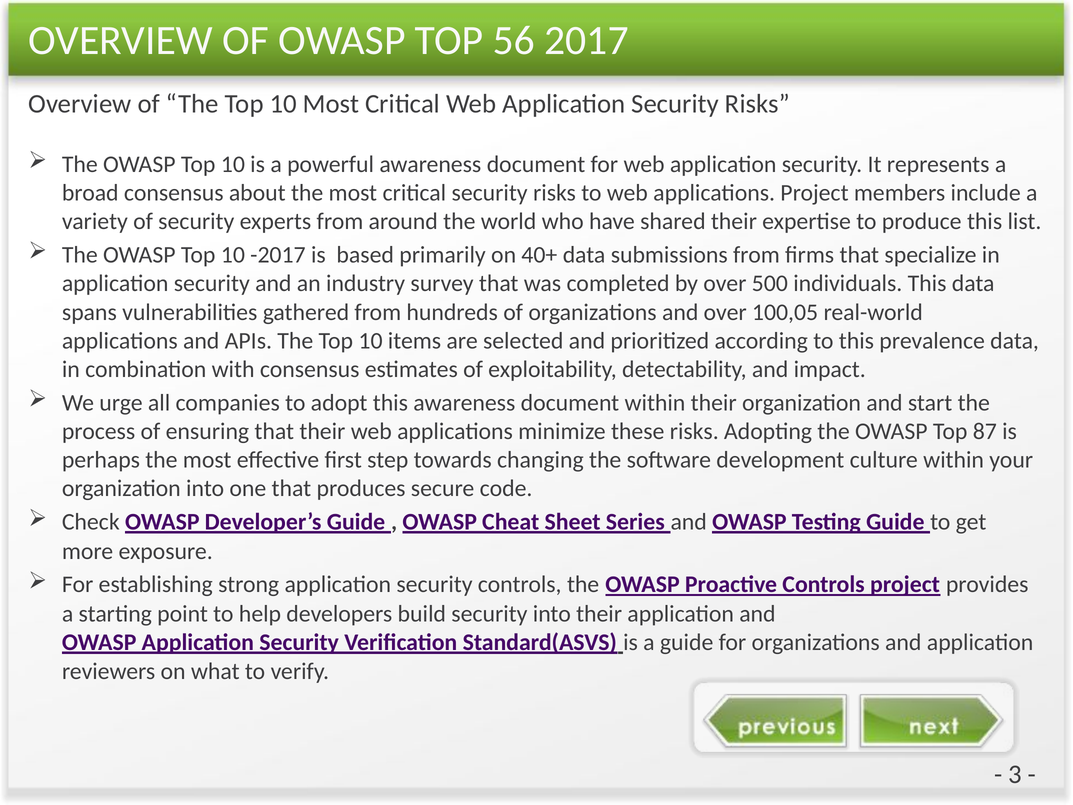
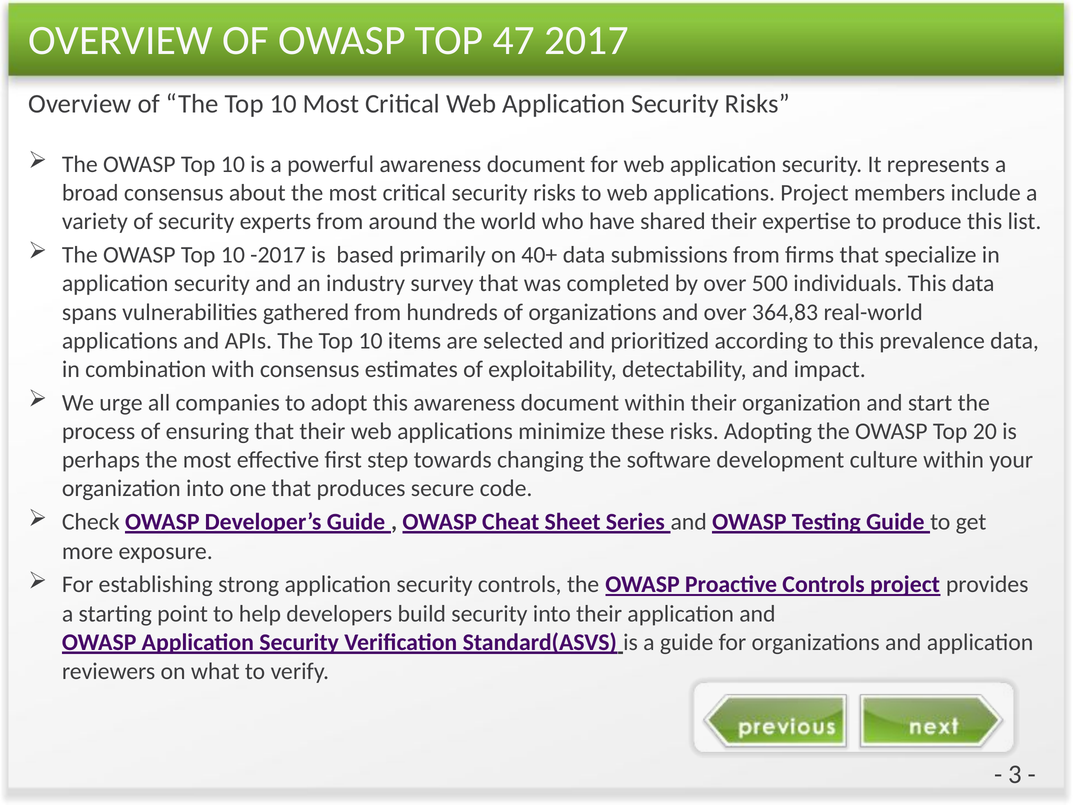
56: 56 -> 47 (514, 40)
100,05: 100,05 -> 364,83 (785, 312)
87: 87 -> 20 (985, 431)
